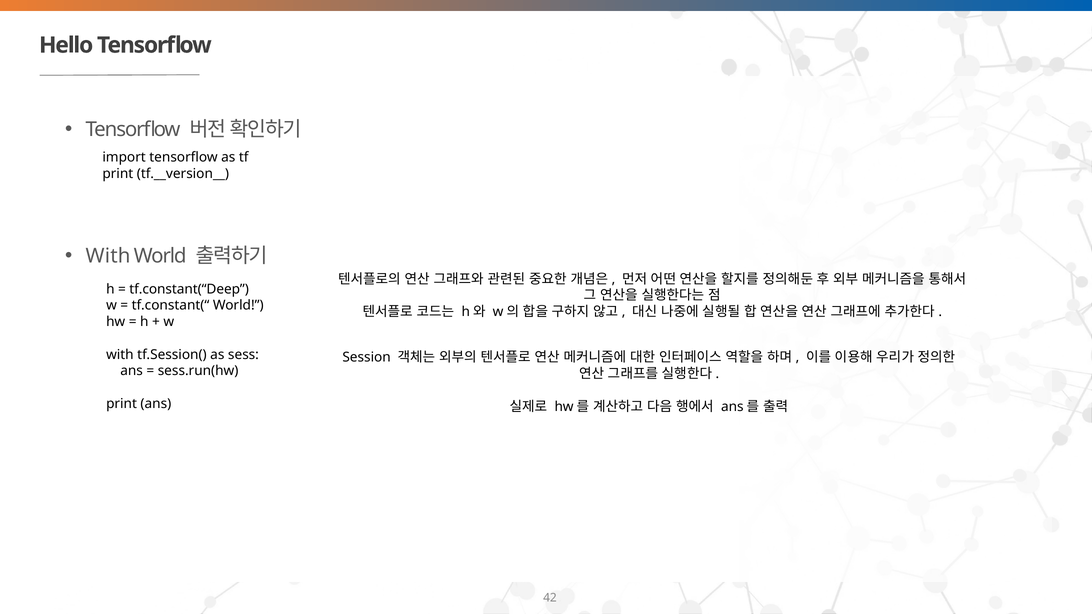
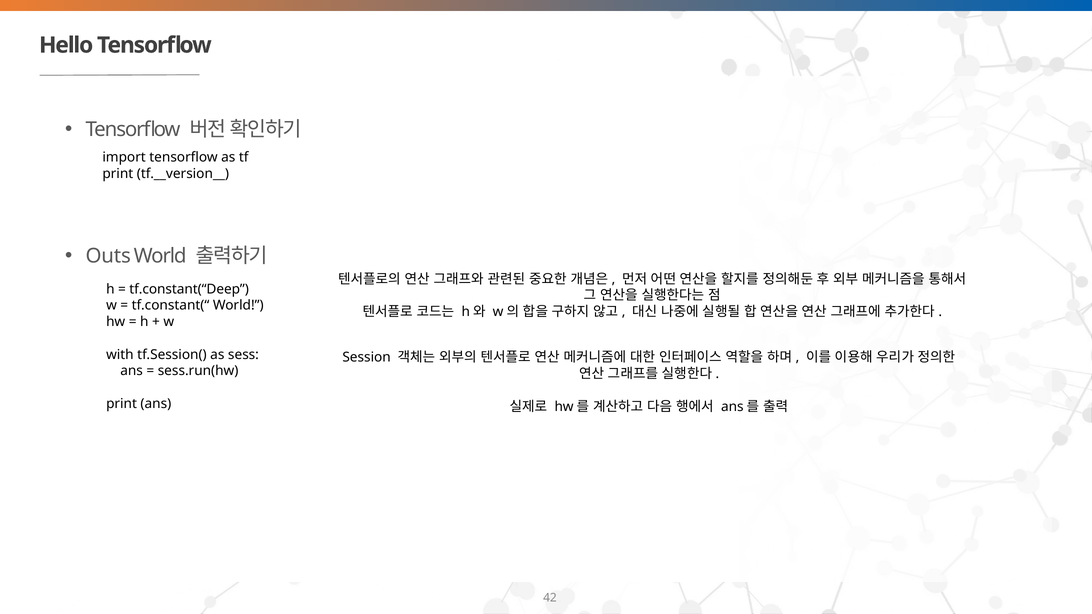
With: With -> Outs (108, 256)
